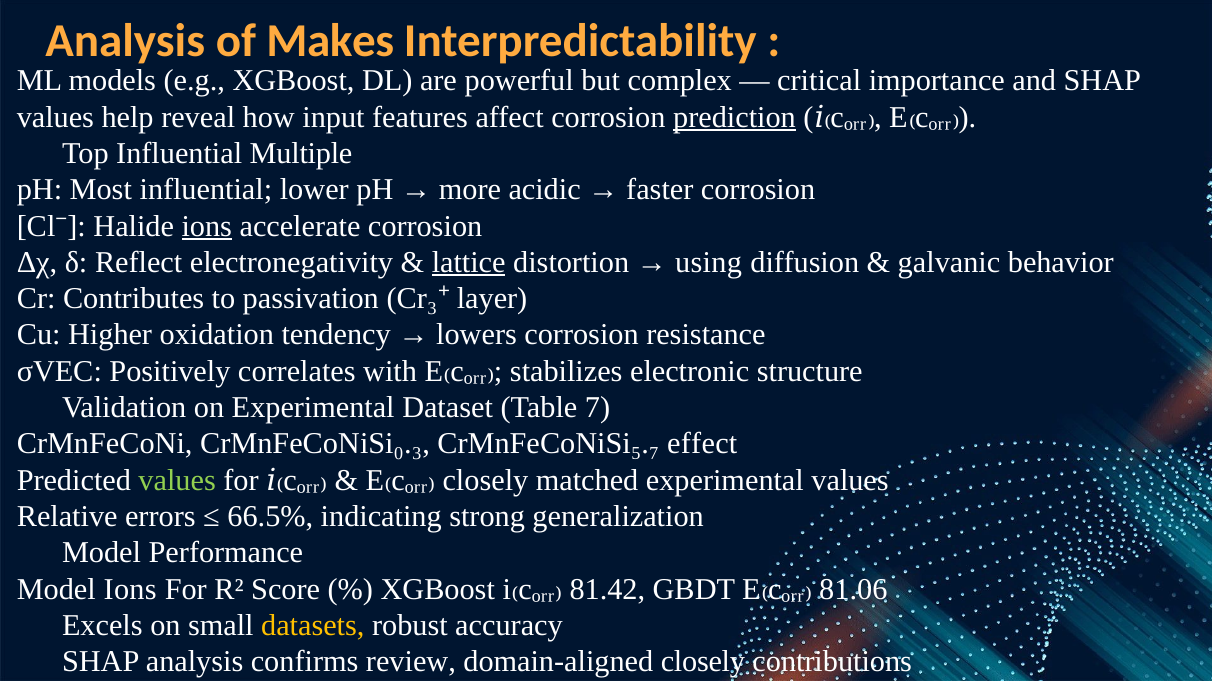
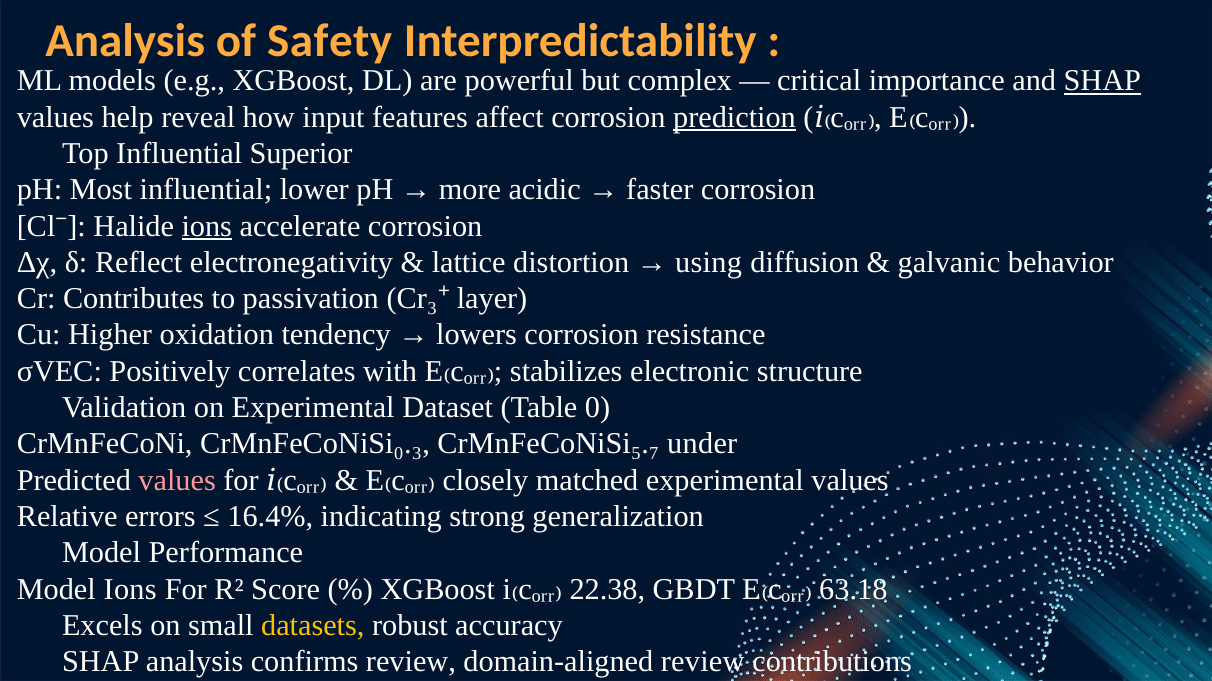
Makes: Makes -> Safety (330, 41)
SHAP underline: none -> present (1102, 81)
Multiple: Multiple -> Superior (301, 154)
lattice underline: present -> none (469, 263)
7: 7 -> 0 (597, 408)
effect: effect -> under (702, 444)
values colour: light green -> pink (177, 481)
66.5%: 66.5% -> 16.4% (270, 517)
81.42: 81.42 -> 22.38 (607, 590)
81.06: 81.06 -> 63.18 (853, 590)
domain-aligned closely: closely -> review (703, 663)
